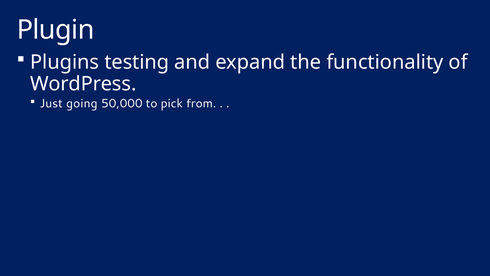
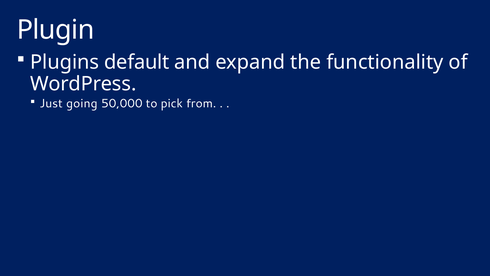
testing: testing -> default (137, 62)
